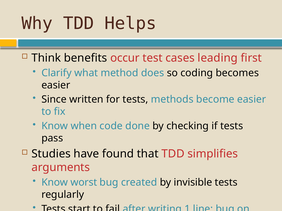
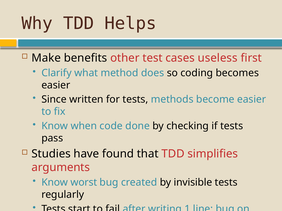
Think: Think -> Make (46, 58)
occur: occur -> other (125, 58)
leading: leading -> useless (218, 58)
